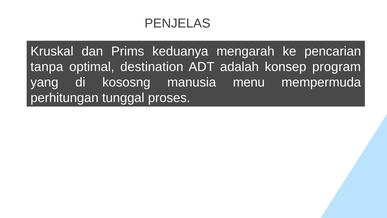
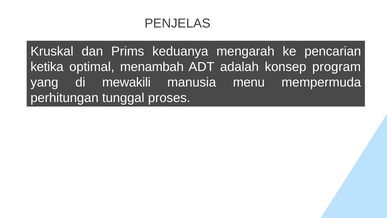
tanpa: tanpa -> ketika (47, 67)
destination: destination -> menambah (152, 67)
kososng: kososng -> mewakili (126, 82)
